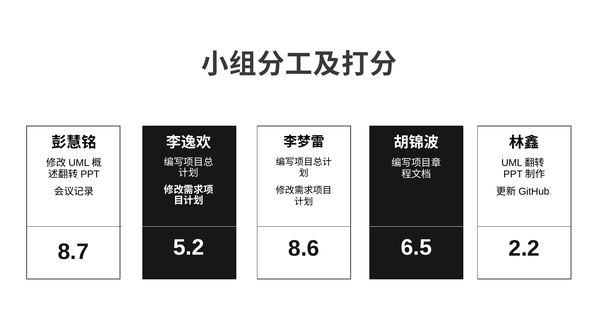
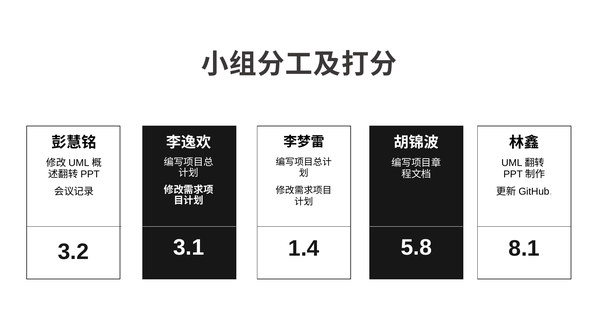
5.2: 5.2 -> 3.1 (189, 248)
6.5: 6.5 -> 5.8 (416, 248)
8.6: 8.6 -> 1.4 (304, 249)
2.2: 2.2 -> 8.1 (524, 249)
8.7: 8.7 -> 3.2 (73, 252)
